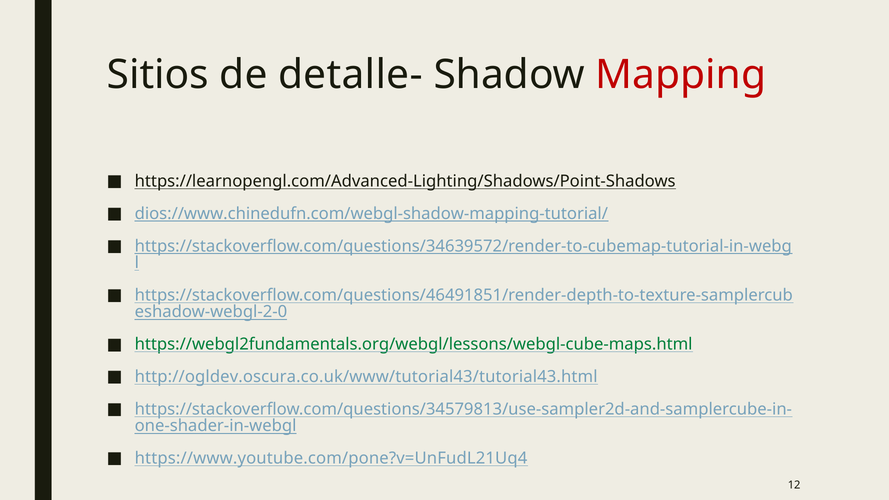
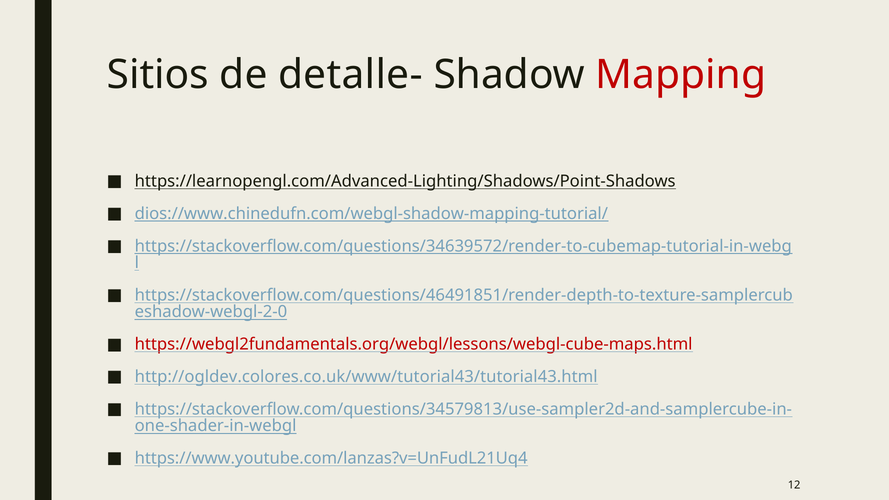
https://webgl2fundamentals.org/webgl/lessons/webgl-cube-maps.html colour: green -> red (414, 344)
http://ogldev.oscura.co.uk/www/tutorial43/tutorial43.html: http://ogldev.oscura.co.uk/www/tutorial43/tutorial43.html -> http://ogldev.colores.co.uk/www/tutorial43/tutorial43.html (366, 377)
https://www.youtube.com/pone?v=UnFudL21Uq4: https://www.youtube.com/pone?v=UnFudL21Uq4 -> https://www.youtube.com/lanzas?v=UnFudL21Uq4 (331, 458)
